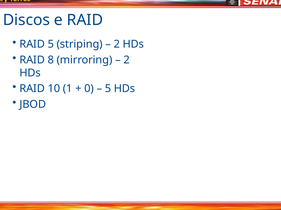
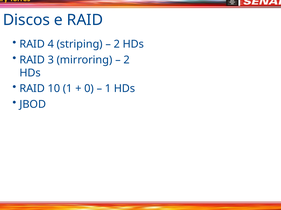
RAID 5: 5 -> 4 (51, 44)
8: 8 -> 3 (51, 60)
5: 5 -> 1 (108, 89)
